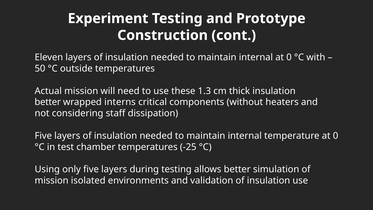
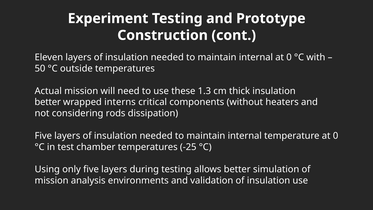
staff: staff -> rods (116, 113)
isolated: isolated -> analysis (88, 180)
